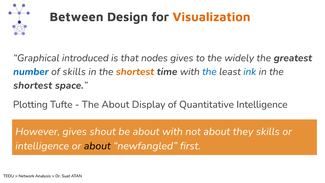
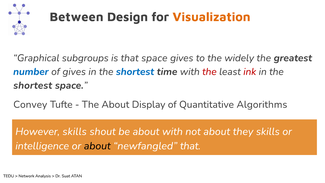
introduced: introduced -> subgroups (85, 58)
that nodes: nodes -> space (154, 58)
of skills: skills -> gives (74, 72)
shortest colour: orange -> blue (135, 72)
the colour: blue -> red (209, 72)
ink colour: blue -> red (250, 72)
Plotting: Plotting -> Convey (30, 104)
Quantitative Intelligence: Intelligence -> Algorithms (262, 104)
However gives: gives -> skills (75, 131)
newfangled first: first -> that (190, 146)
